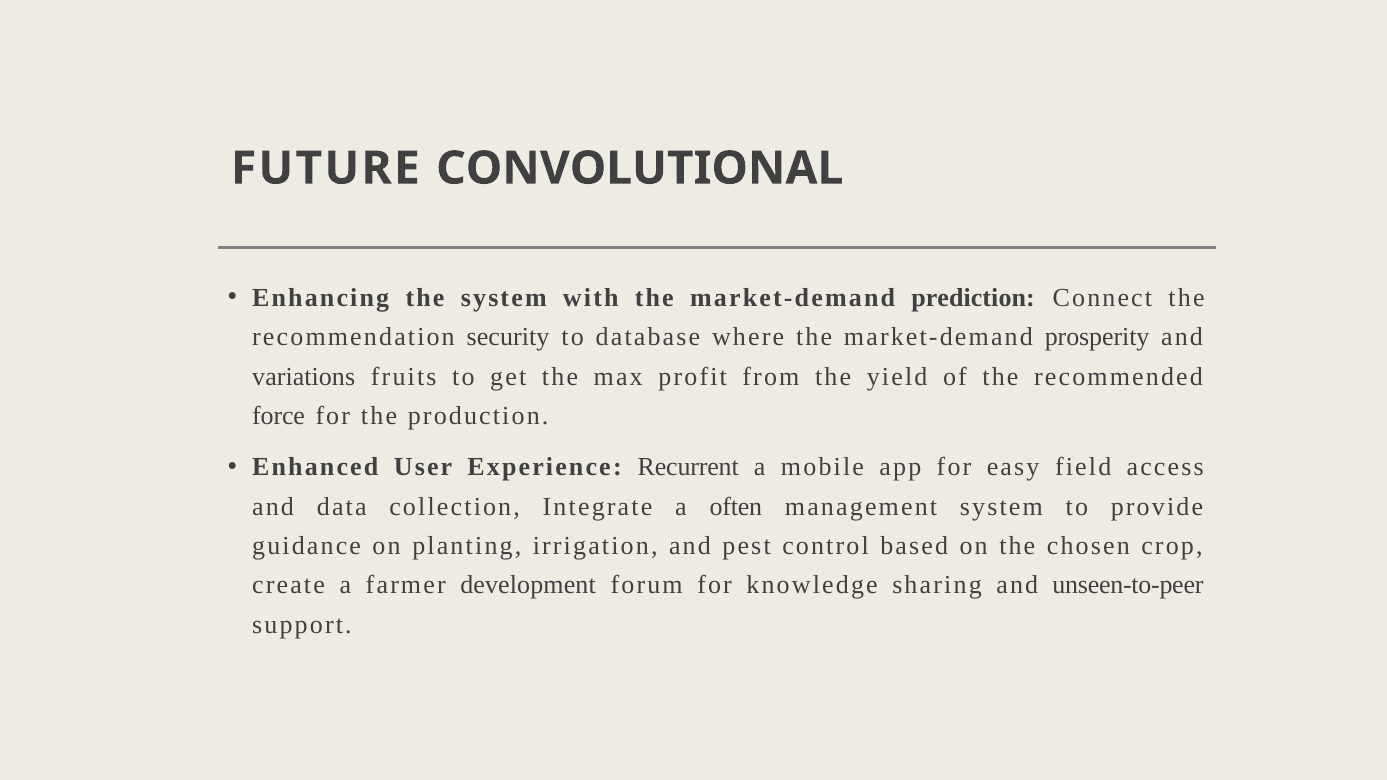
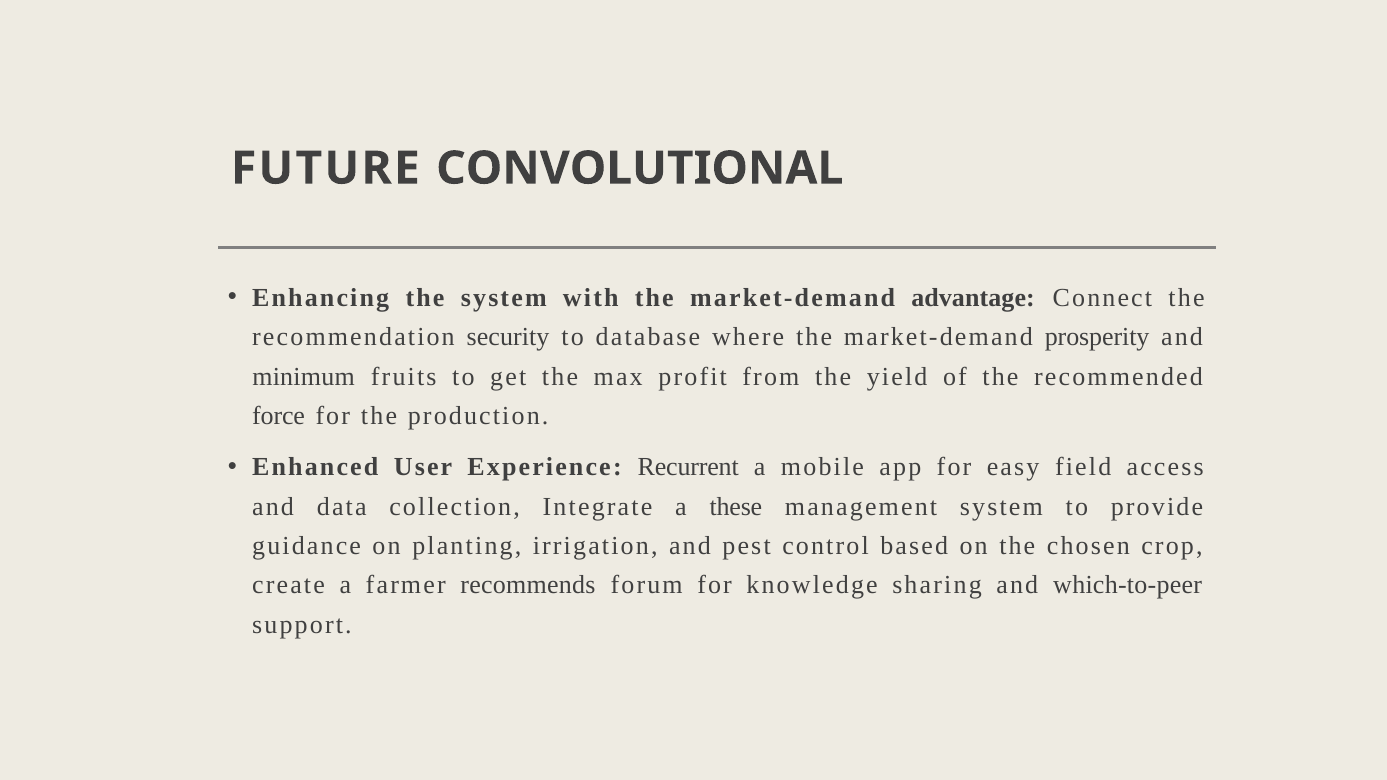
prediction: prediction -> advantage (973, 298)
variations: variations -> minimum (304, 377)
often: often -> these (736, 507)
development: development -> recommends (528, 585)
unseen-to-peer: unseen-to-peer -> which-to-peer (1128, 585)
